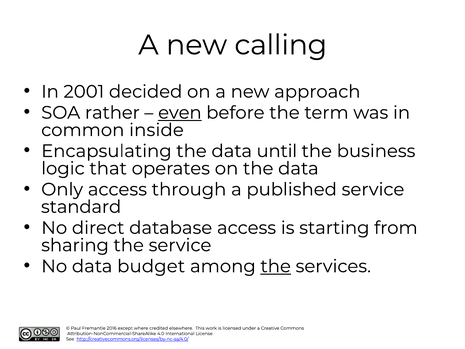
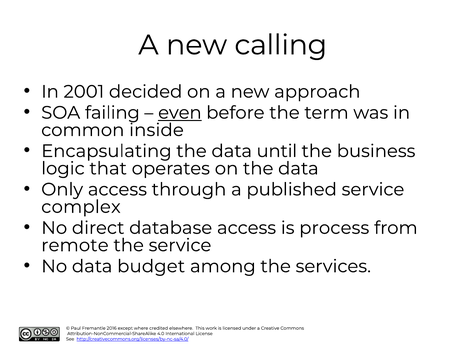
rather: rather -> failing (112, 113)
standard: standard -> complex (81, 207)
starting: starting -> process (334, 228)
sharing: sharing -> remote (75, 245)
the underline: present -> none (276, 266)
